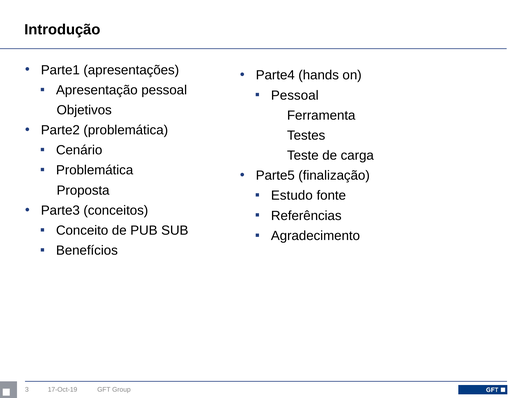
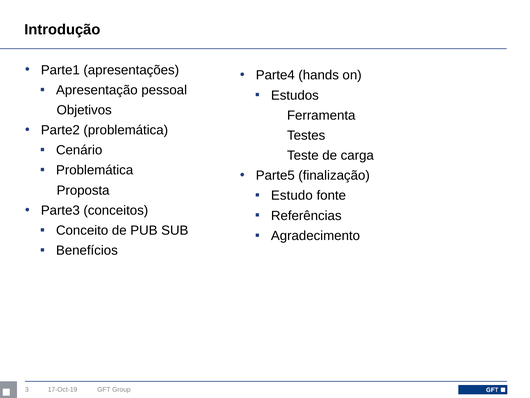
Pessoal: Pessoal -> Estudos (295, 95)
